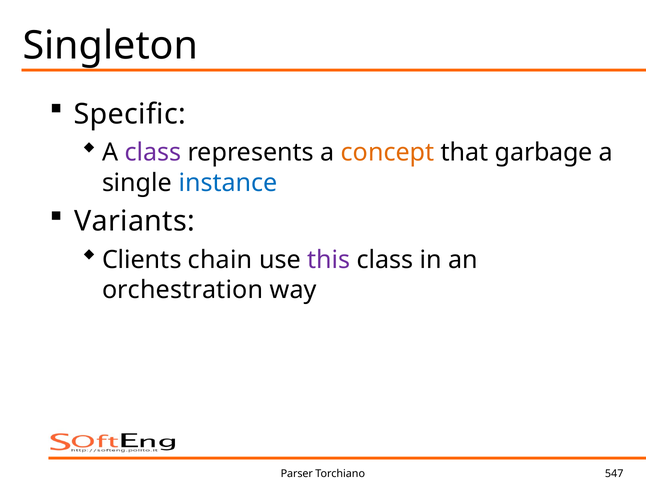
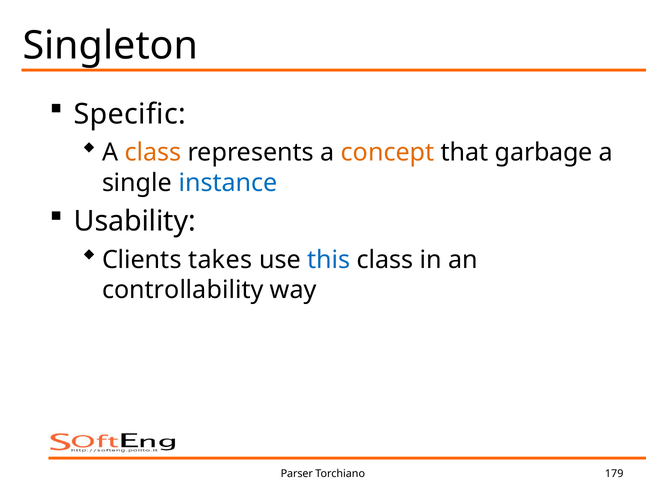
class colour: purple -> orange (153, 152)
Variants: Variants -> Usability (135, 221)
chain: chain -> takes (220, 259)
this colour: purple -> blue (329, 259)
orchestration: orchestration -> controllability (183, 290)
547: 547 -> 179 (614, 473)
